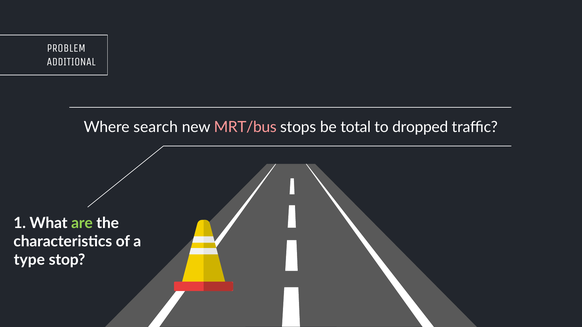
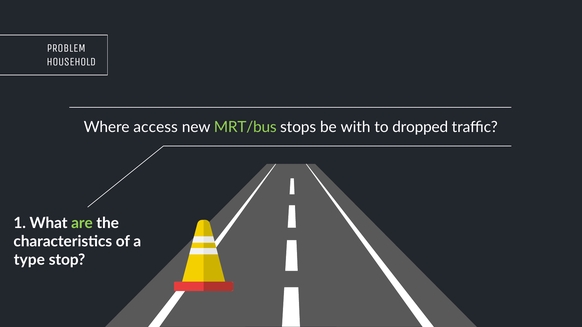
ADDITIONAL: ADDITIONAL -> HOUSEHOLD (71, 62)
search: search -> access (156, 127)
MRT/bus colour: pink -> light green (245, 127)
total: total -> with (356, 127)
